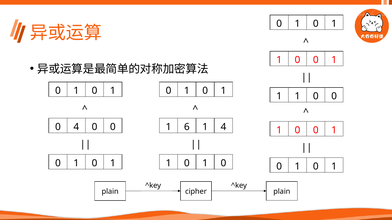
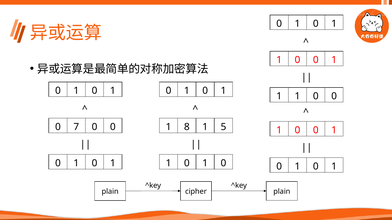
0 4: 4 -> 7 (76, 127)
6: 6 -> 8 (187, 127)
1 4: 4 -> 5 (223, 127)
